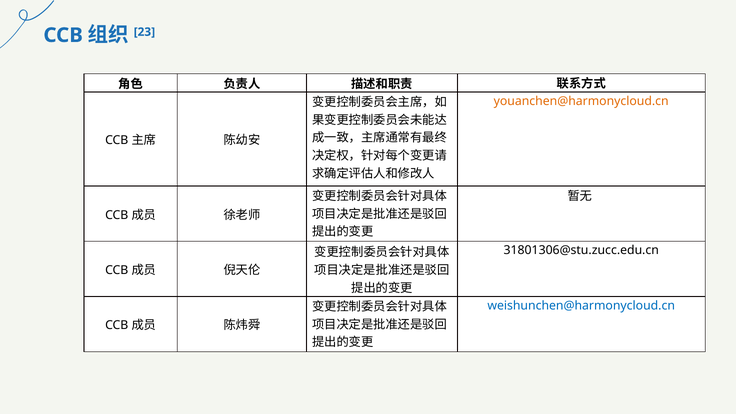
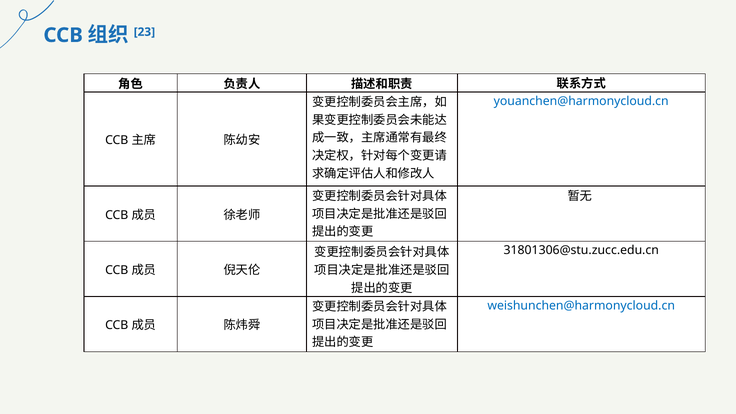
youanchen@harmonycloud.cn colour: orange -> blue (581, 101)
